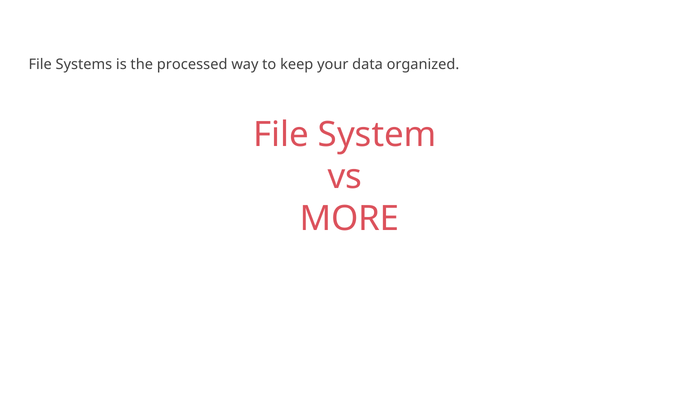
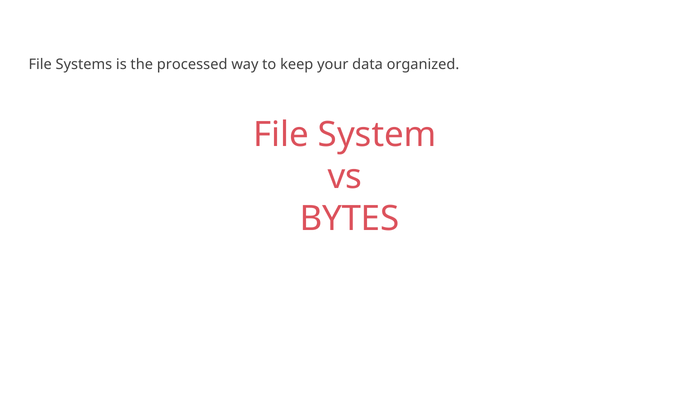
MORE: MORE -> BYTES (350, 219)
